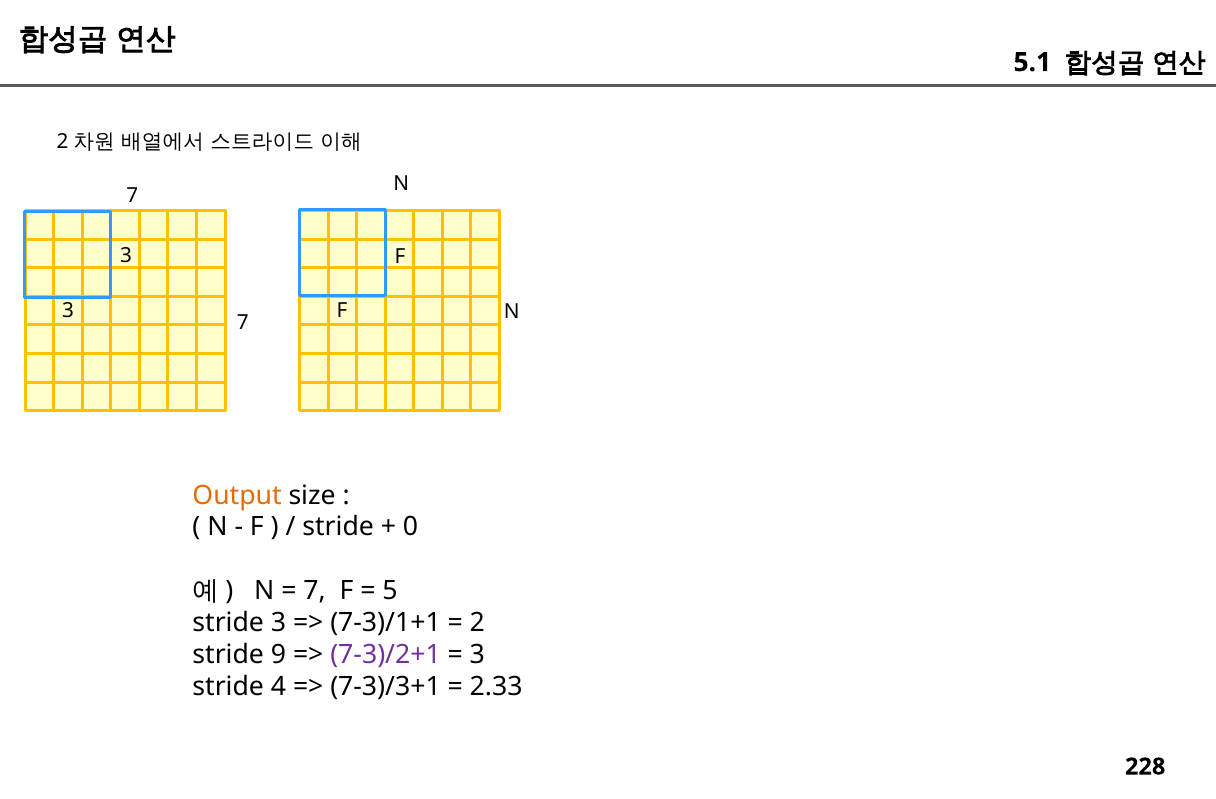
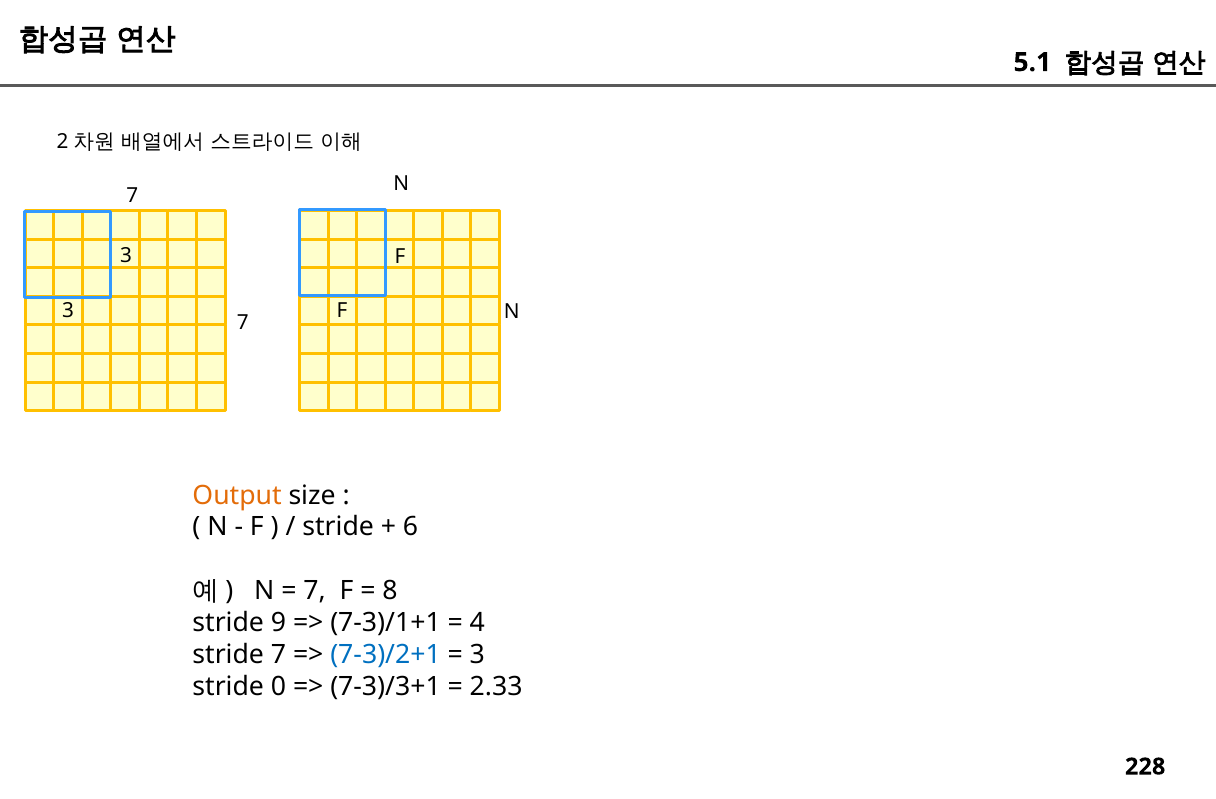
0: 0 -> 6 (411, 527)
5: 5 -> 8 (390, 591)
stride 3: 3 -> 9 (278, 623)
2: 2 -> 4 (477, 623)
stride 9: 9 -> 7 (278, 655)
7-3)/2+1 colour: purple -> blue (386, 655)
4: 4 -> 0 (278, 687)
